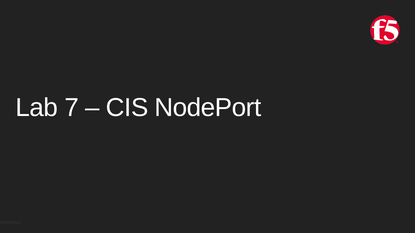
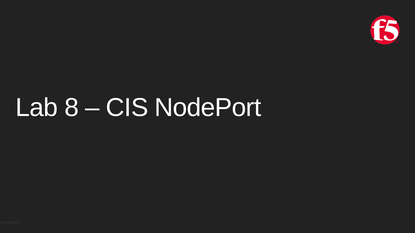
7: 7 -> 8 (72, 108)
